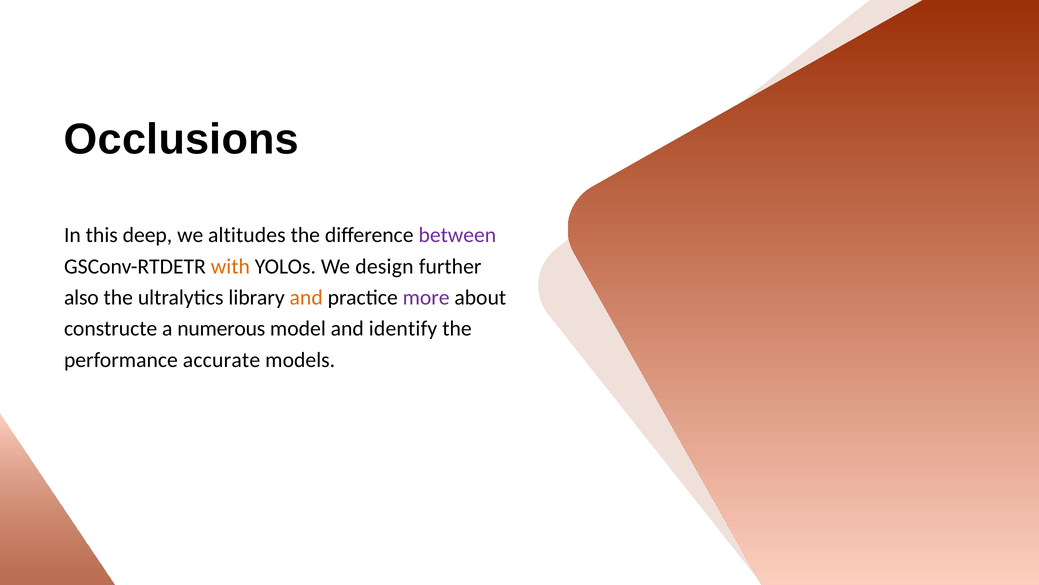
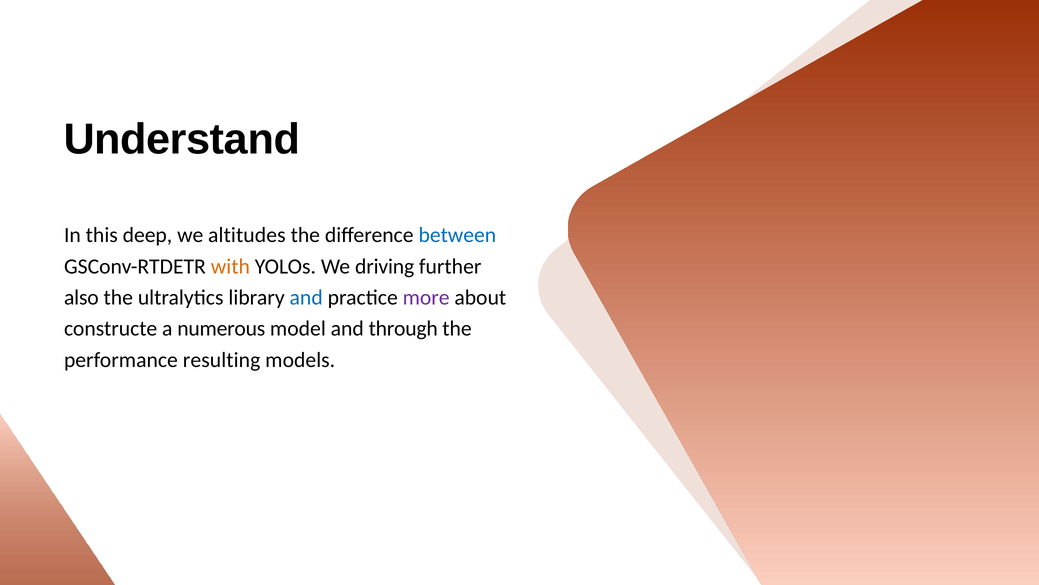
Occlusions: Occlusions -> Understand (182, 139)
between colour: purple -> blue (457, 235)
design: design -> driving (385, 266)
and colour: orange -> blue (306, 297)
identify: identify -> through (403, 329)
accurate: accurate -> resulting (222, 360)
